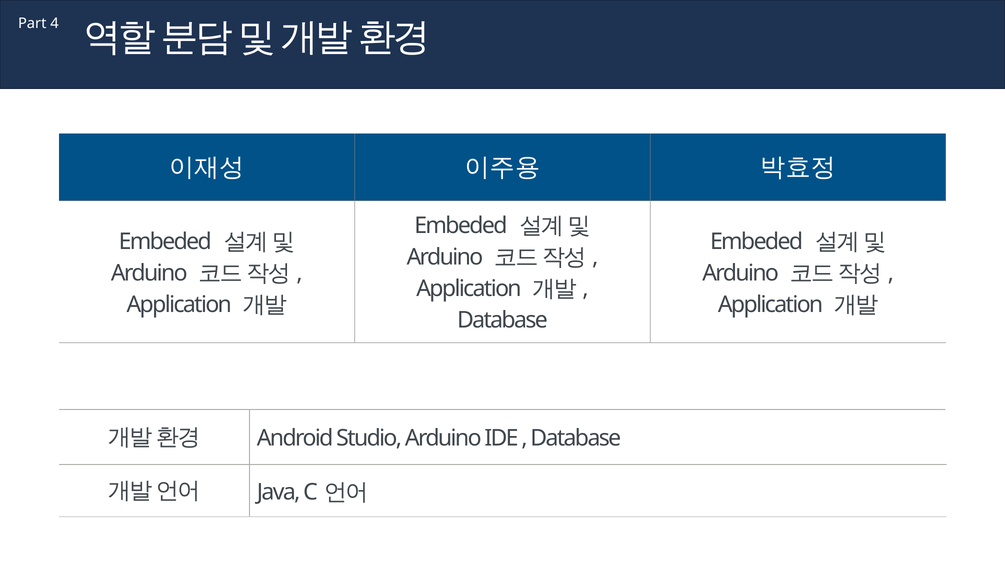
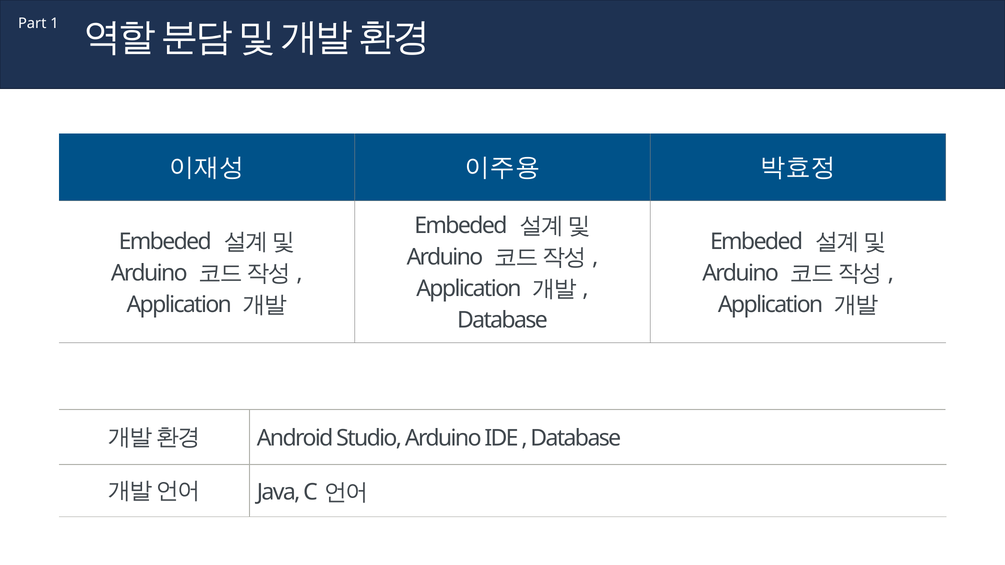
4: 4 -> 1 (54, 23)
